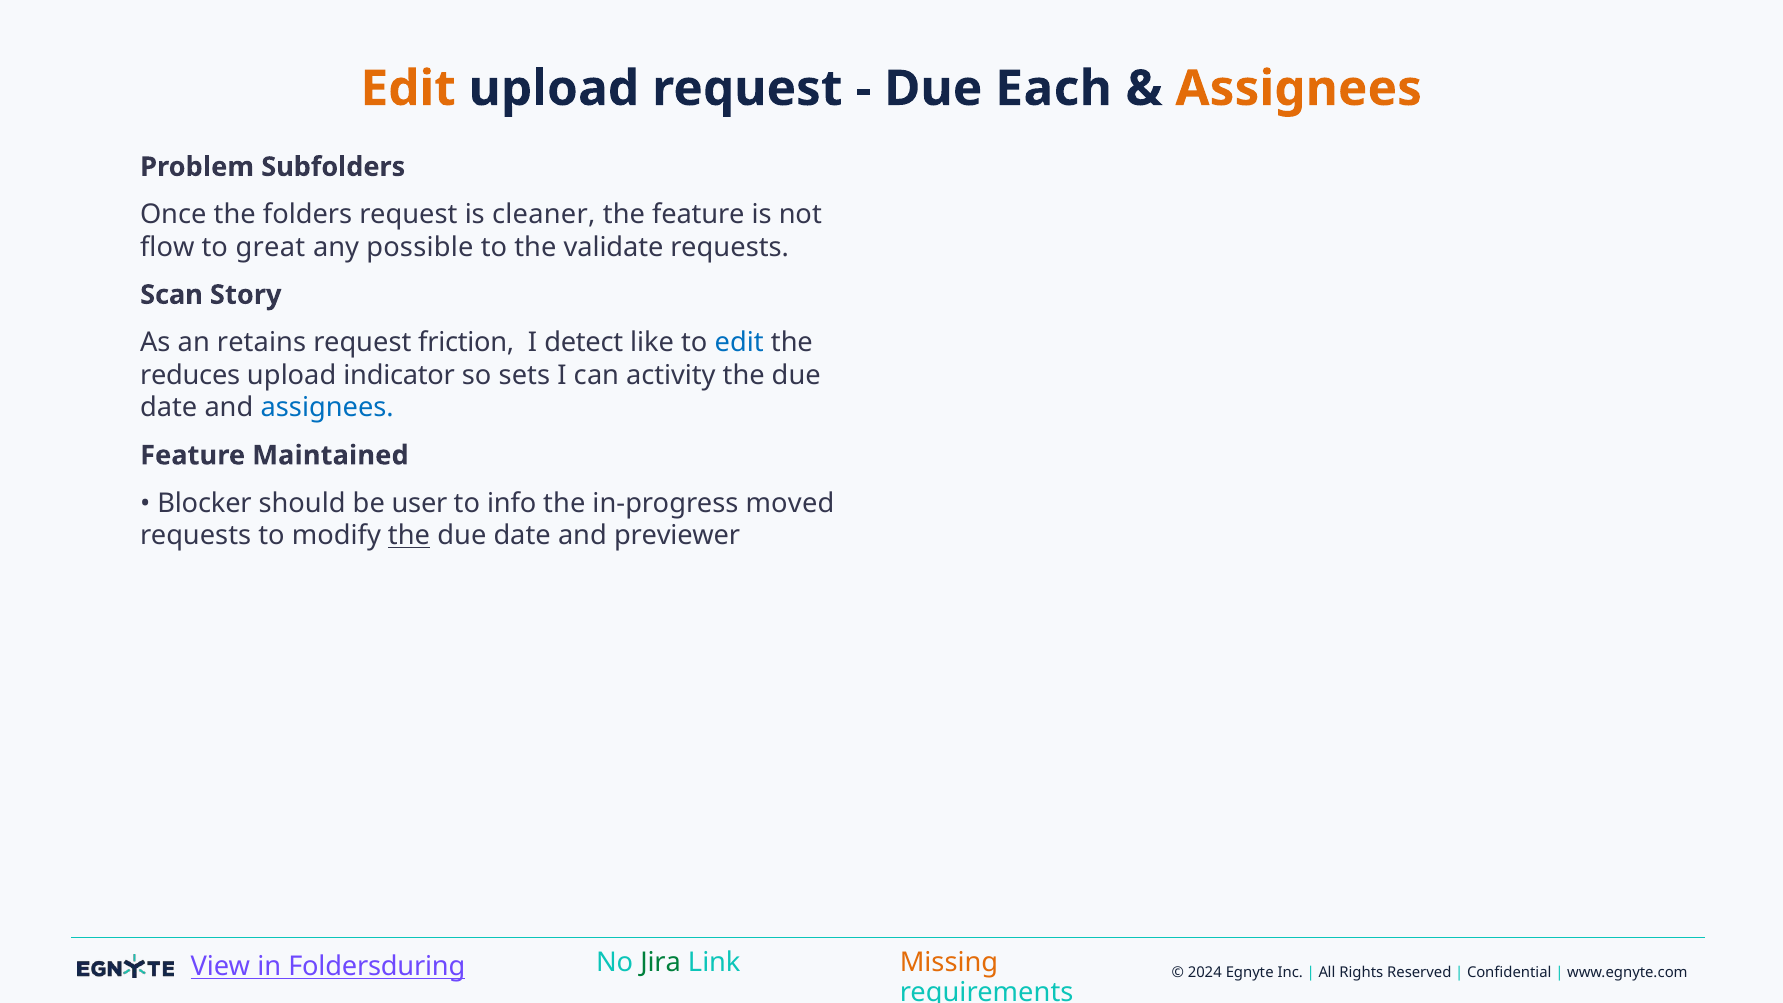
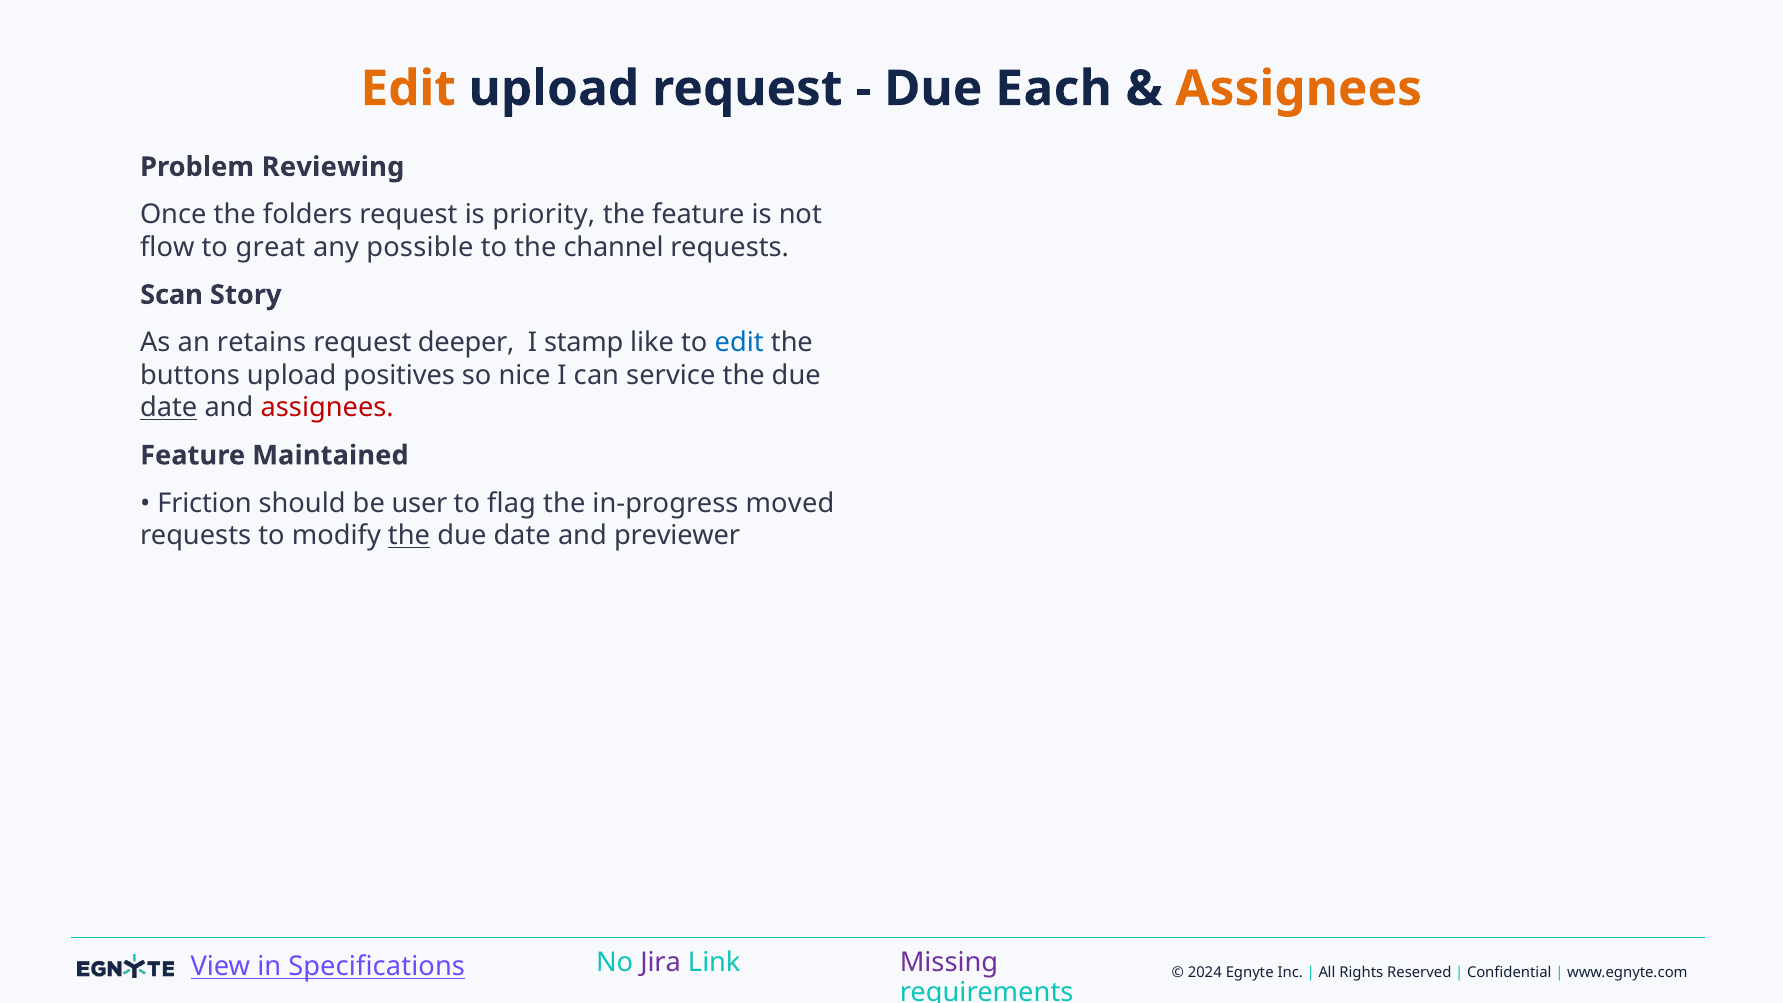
Subfolders: Subfolders -> Reviewing (333, 167)
cleaner: cleaner -> priority (544, 215)
validate: validate -> channel (614, 247)
friction: friction -> deeper (466, 342)
detect: detect -> stamp (584, 342)
reduces: reduces -> buttons (190, 375)
indicator: indicator -> positives (399, 375)
sets: sets -> nice (525, 375)
activity: activity -> service (671, 375)
date underline: none -> present (169, 408)
assignees colour: blue -> red (327, 408)
Blocker: Blocker -> Friction (205, 503)
info: info -> flag (512, 503)
Foldersduring: Foldersduring -> Specifications (377, 966)
Jira colour: green -> purple (661, 963)
Missing colour: orange -> purple (949, 963)
